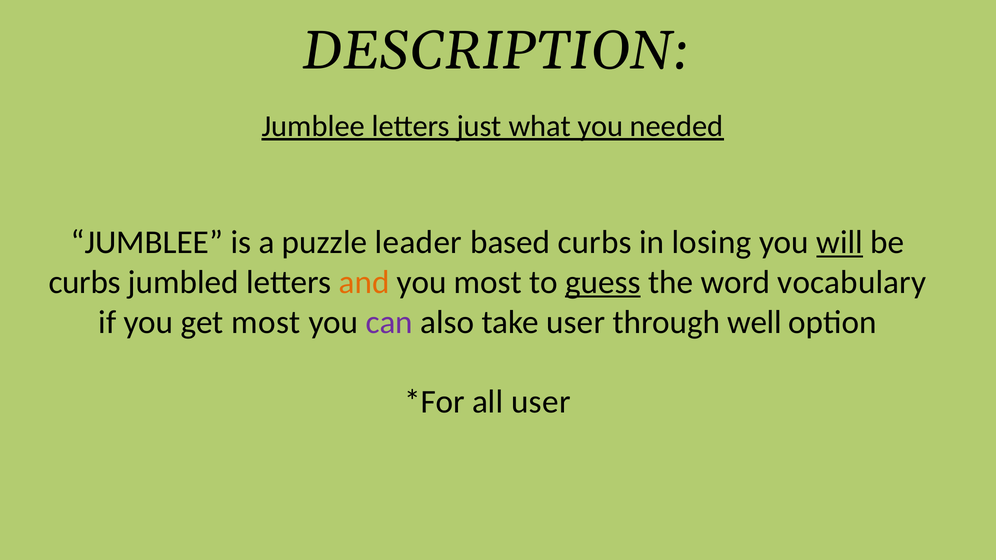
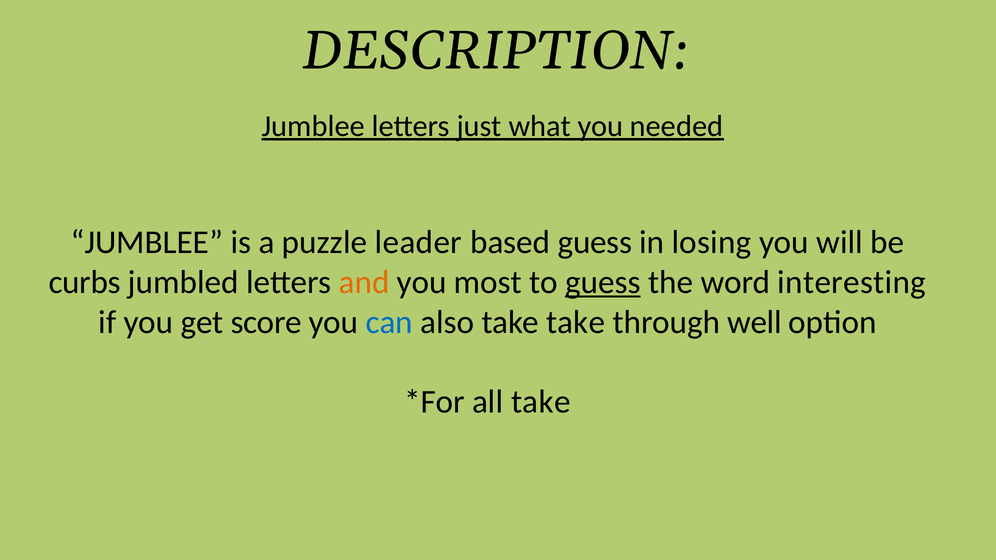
based curbs: curbs -> guess (595, 243)
will underline: present -> none (840, 243)
vocabulary: vocabulary -> interesting (852, 282)
get most: most -> score (266, 322)
can colour: purple -> blue (389, 322)
take user: user -> take (576, 322)
all user: user -> take (541, 402)
